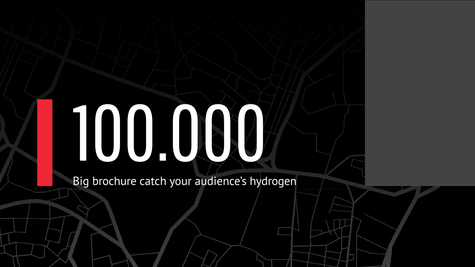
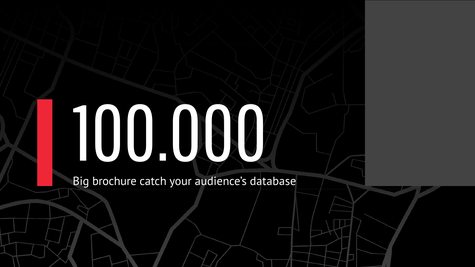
hydrogen: hydrogen -> database (273, 181)
